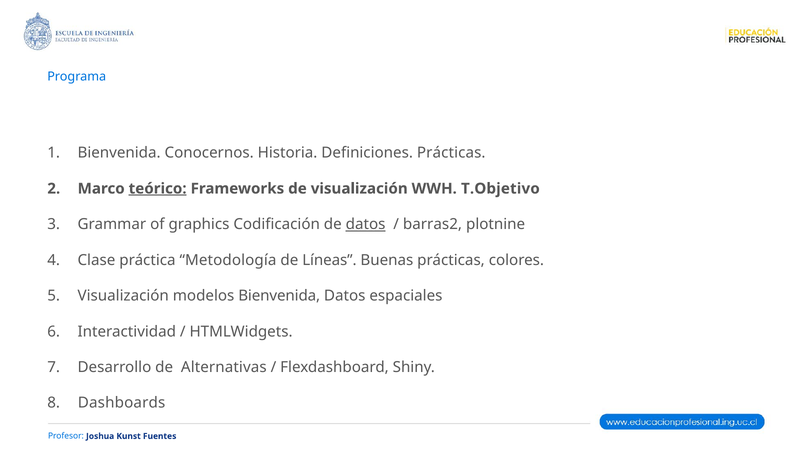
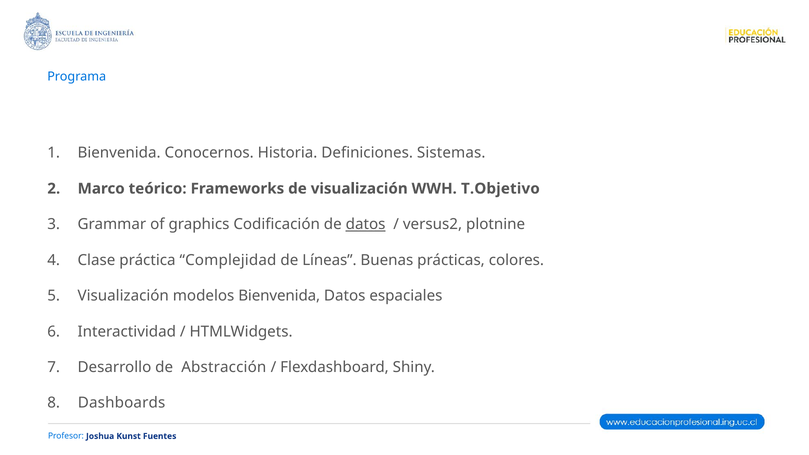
Definiciones Prácticas: Prácticas -> Sistemas (451, 153)
teórico underline: present -> none (158, 189)
barras2: barras2 -> versus2 (432, 224)
Metodología: Metodología -> Complejidad (228, 260)
Alternativas: Alternativas -> Abstracción (224, 367)
